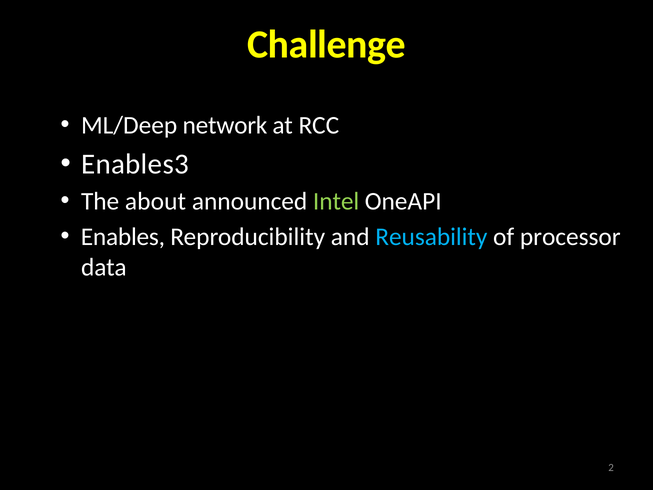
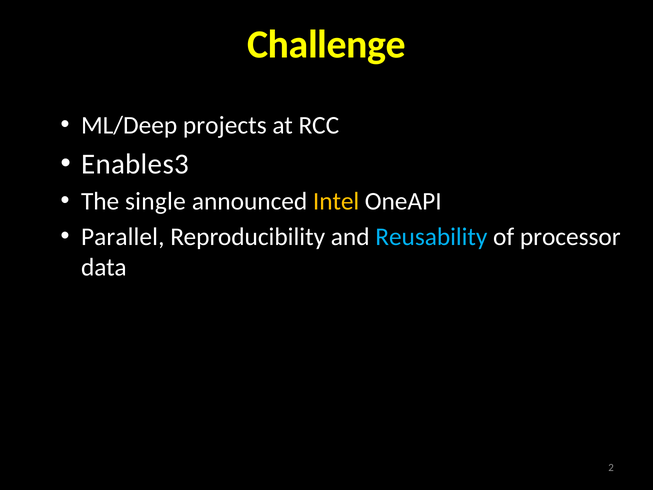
network: network -> projects (225, 125)
about: about -> single (155, 201)
Intel colour: light green -> yellow (336, 201)
Enables: Enables -> Parallel (123, 237)
